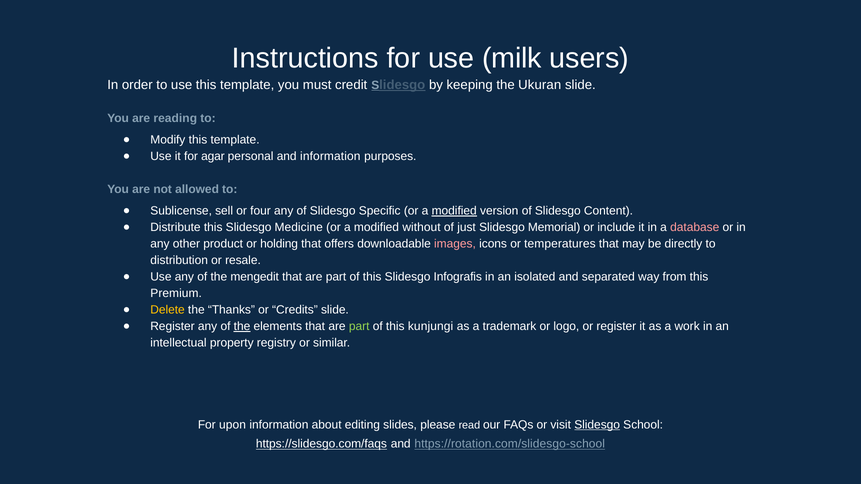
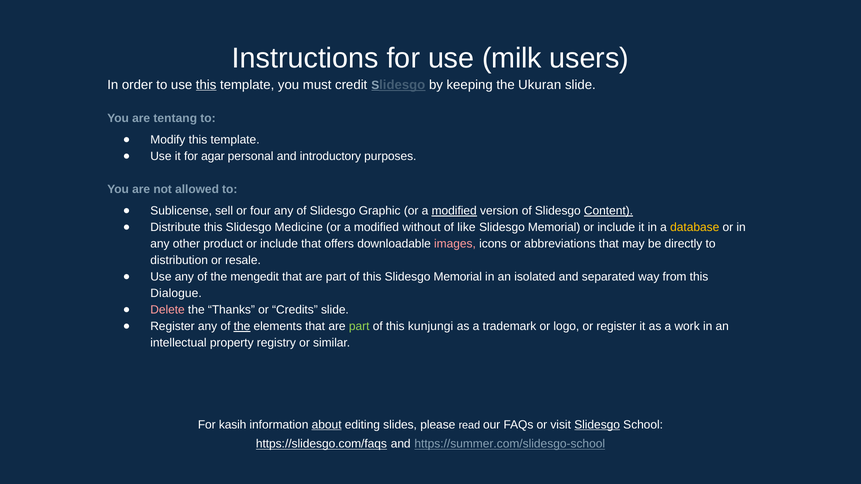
this underline: none -> present (206, 85)
reading: reading -> tentang (175, 119)
and information: information -> introductory (330, 156)
Specific: Specific -> Graphic (380, 211)
Content underline: none -> present (608, 211)
just: just -> like (466, 227)
database colour: pink -> yellow (695, 227)
product or holding: holding -> include (279, 244)
temperatures: temperatures -> abbreviations (560, 244)
this Slidesgo Infografis: Infografis -> Memorial (458, 277)
Premium: Premium -> Dialogue (176, 294)
Delete colour: yellow -> pink (168, 310)
upon: upon -> kasih (233, 425)
about underline: none -> present (327, 425)
https://rotation.com/slidesgo-school: https://rotation.com/slidesgo-school -> https://summer.com/slidesgo-school (510, 444)
